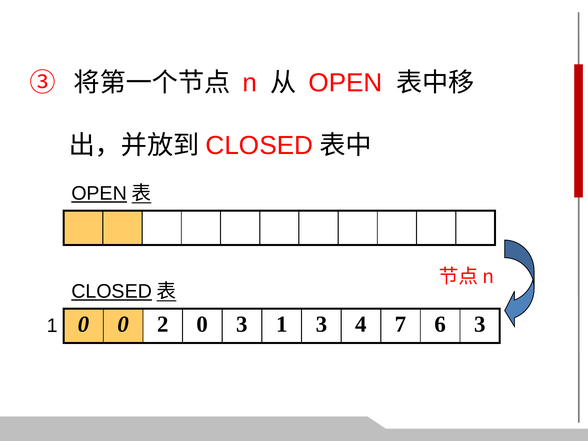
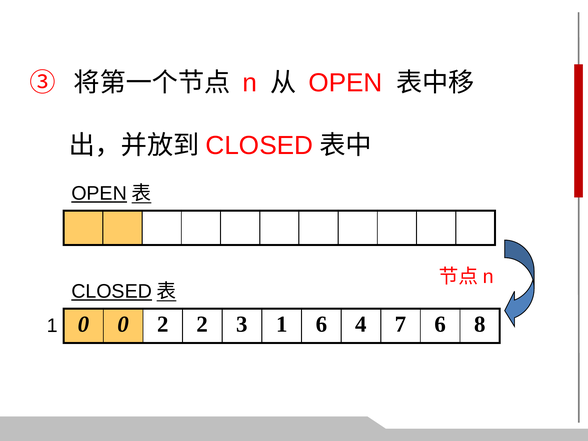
2 0: 0 -> 2 (202, 324)
1 3: 3 -> 6 (321, 324)
6 3: 3 -> 8 (480, 324)
